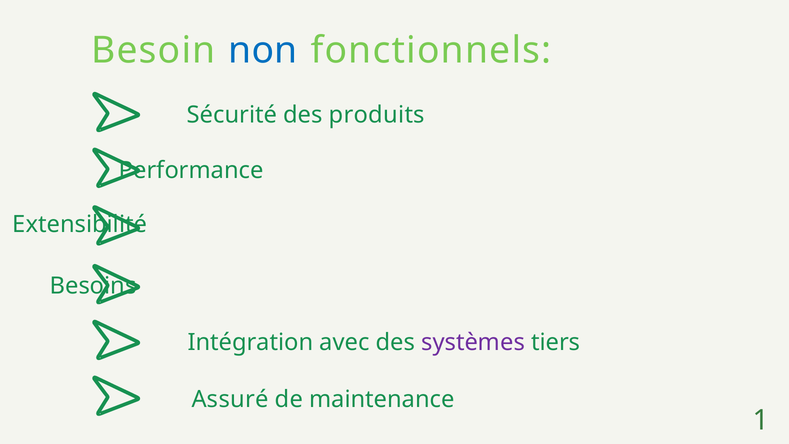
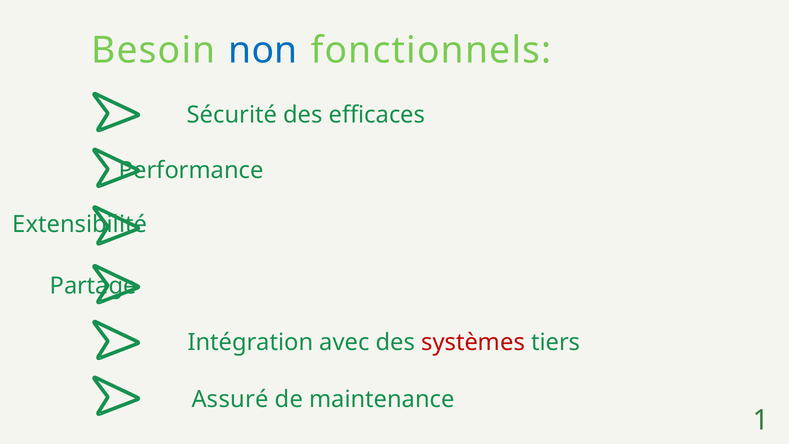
produits: produits -> efficaces (377, 115)
Besoins: Besoins -> Partage (93, 286)
systèmes colour: purple -> red (473, 342)
